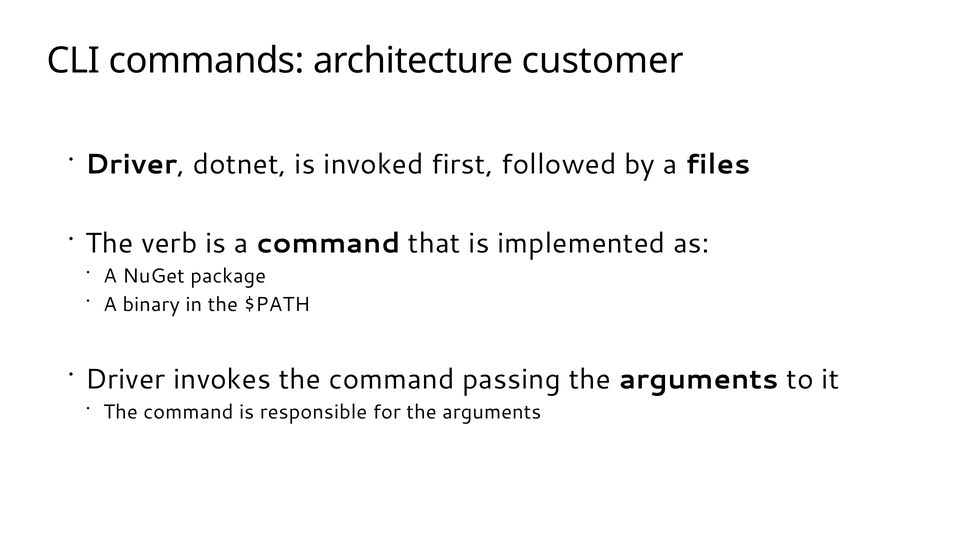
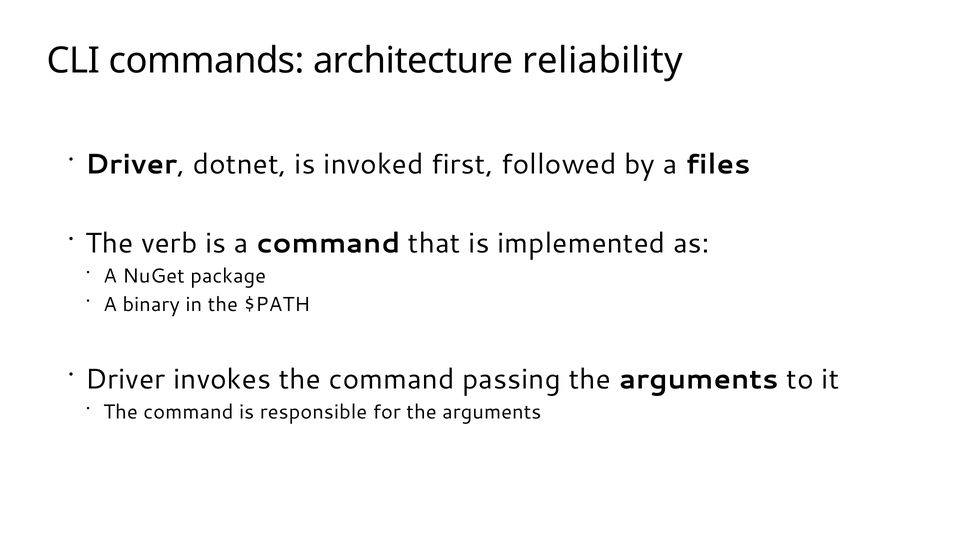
customer: customer -> reliability (602, 61)
